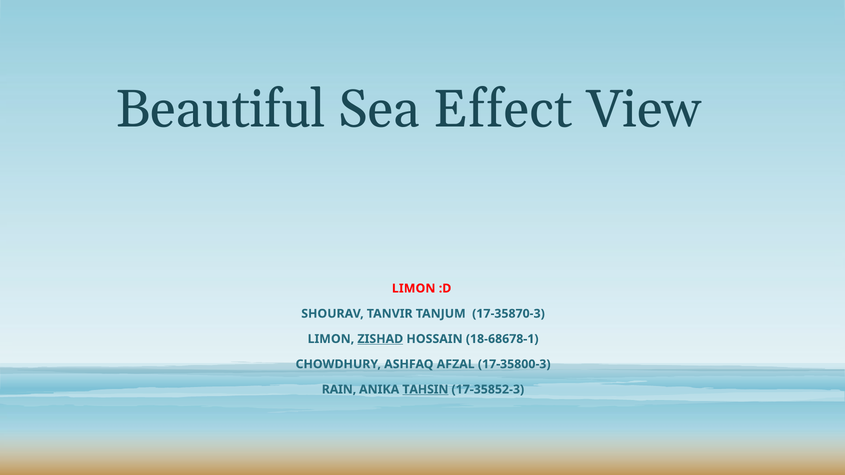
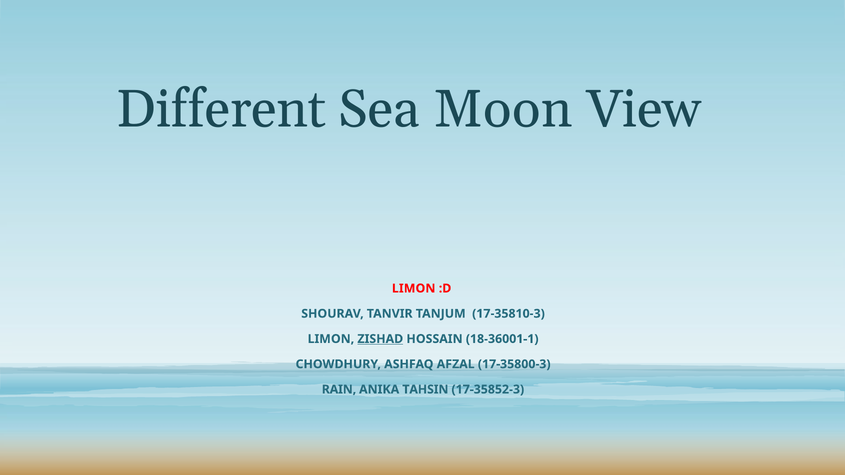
Beautiful: Beautiful -> Different (221, 109)
Effect: Effect -> Moon (503, 109)
17-35870-3: 17-35870-3 -> 17-35810-3 (508, 314)
18-68678-1: 18-68678-1 -> 18-36001-1 (502, 339)
TAHSIN underline: present -> none (425, 390)
